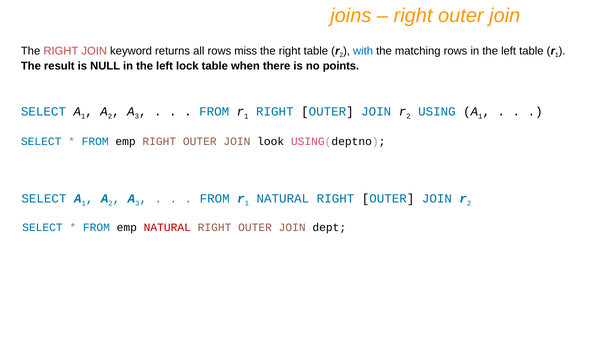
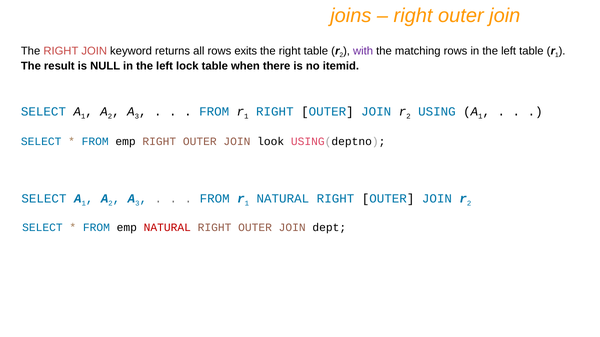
miss: miss -> exits (246, 51)
with colour: blue -> purple (363, 51)
points: points -> itemid (341, 66)
